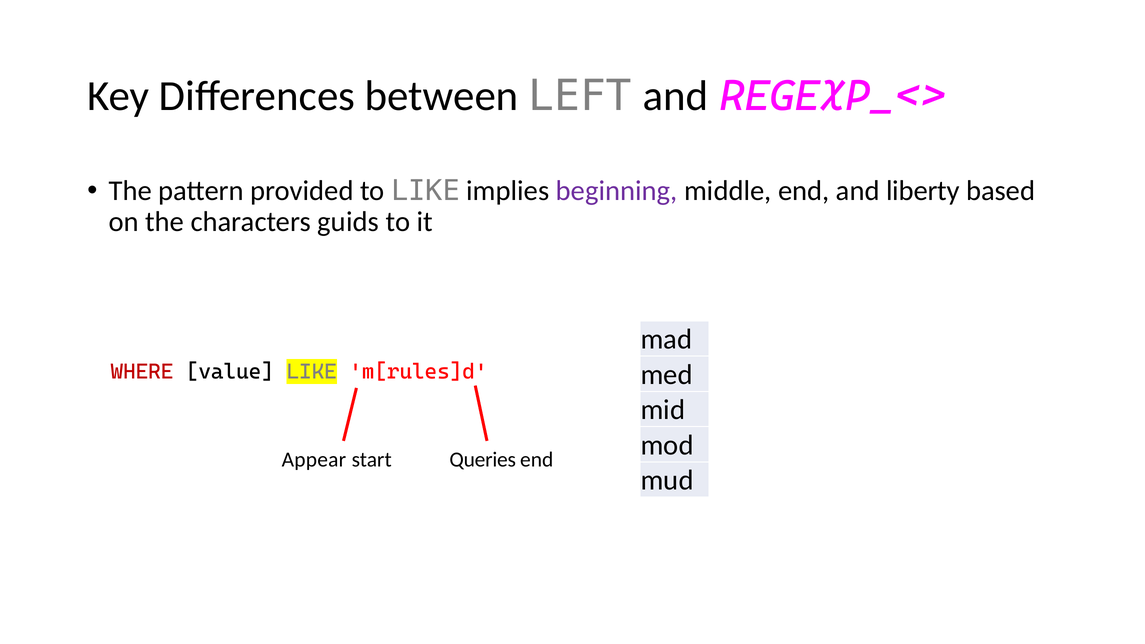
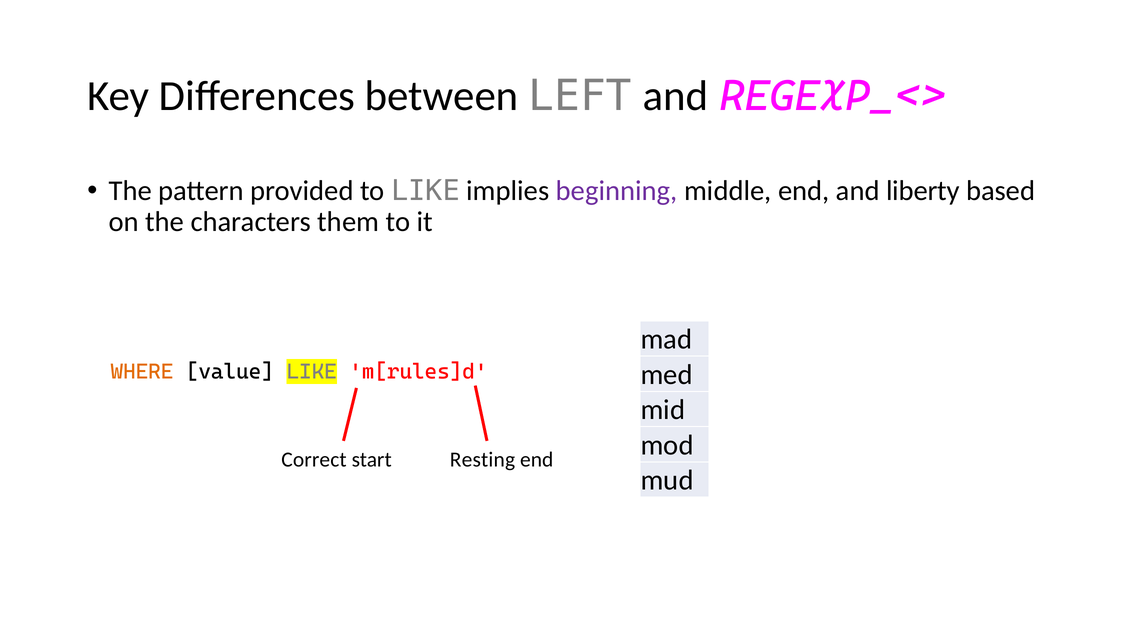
guids: guids -> them (348, 222)
WHERE colour: red -> orange (142, 372)
Appear: Appear -> Correct (314, 460)
Queries: Queries -> Resting (482, 460)
